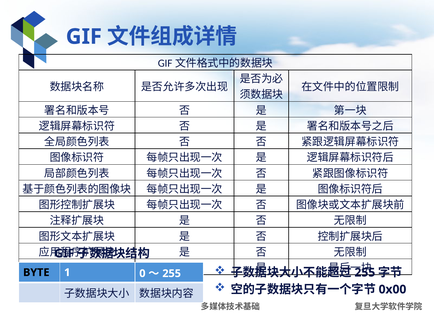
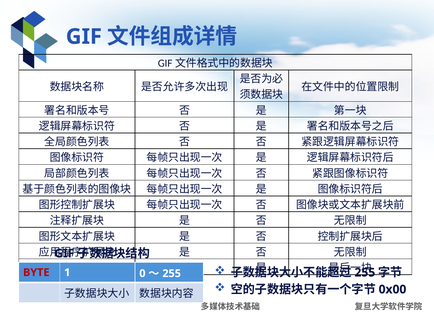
BYTE colour: black -> red (36, 272)
